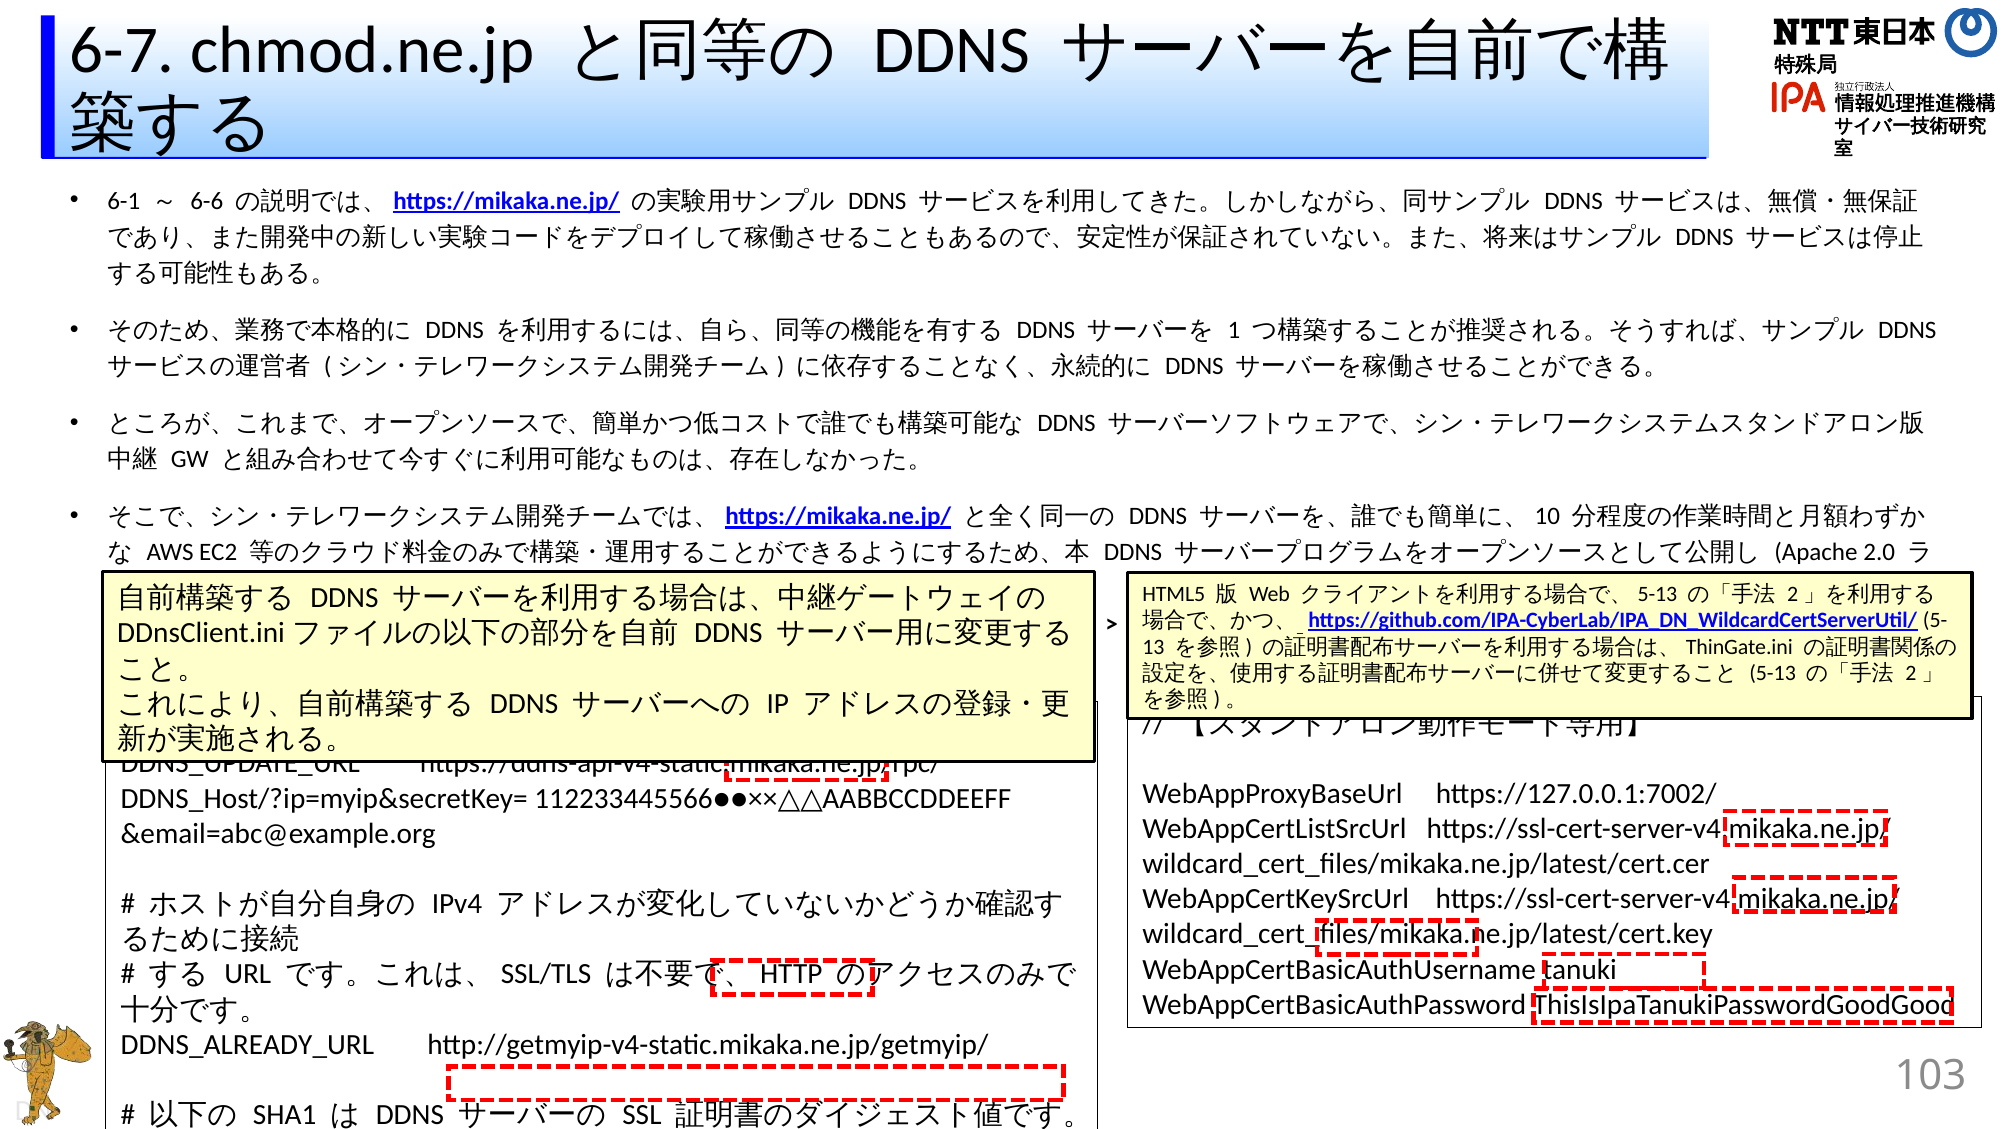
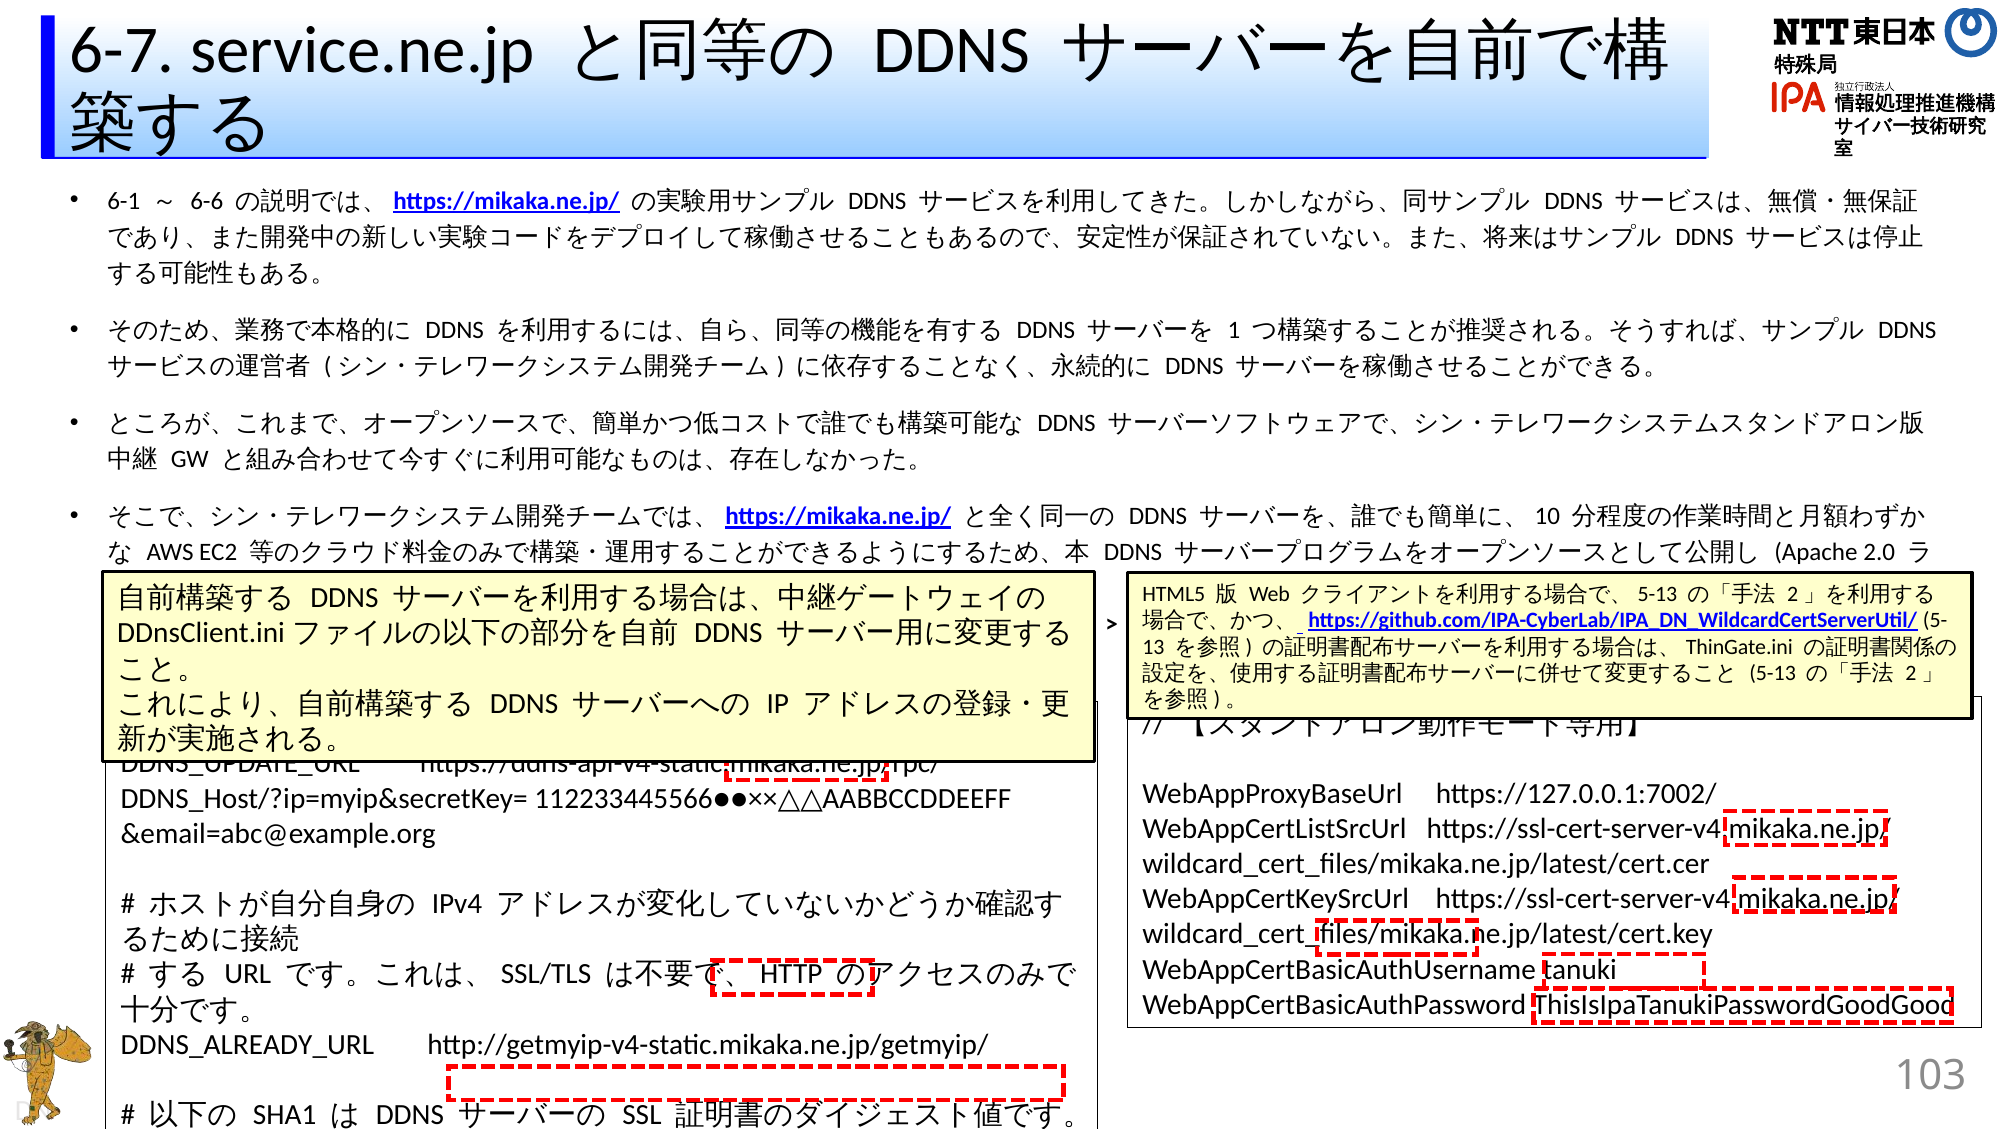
chmod.ne.jp: chmod.ne.jp -> service.ne.jp (362, 50)
